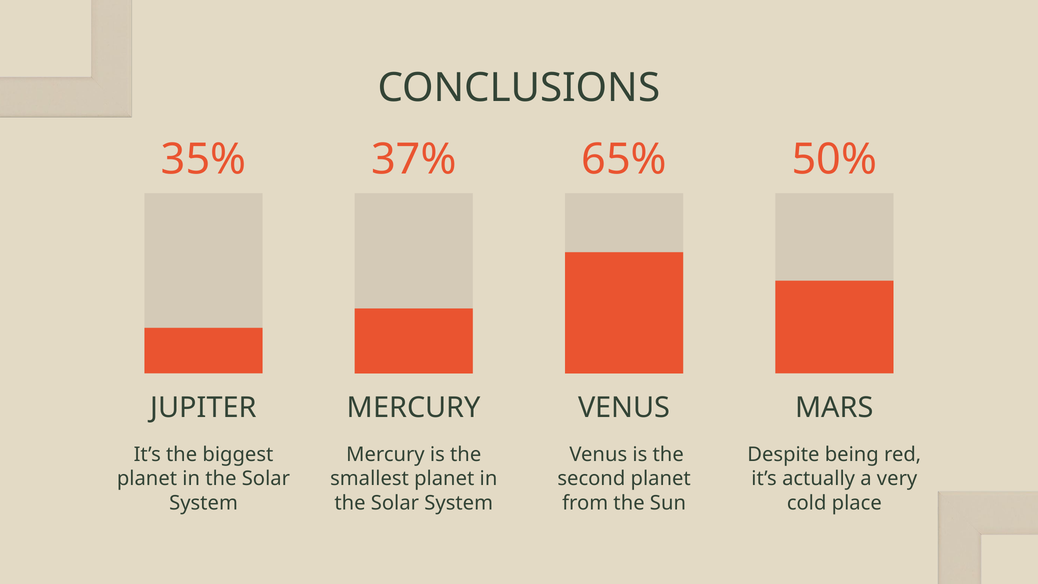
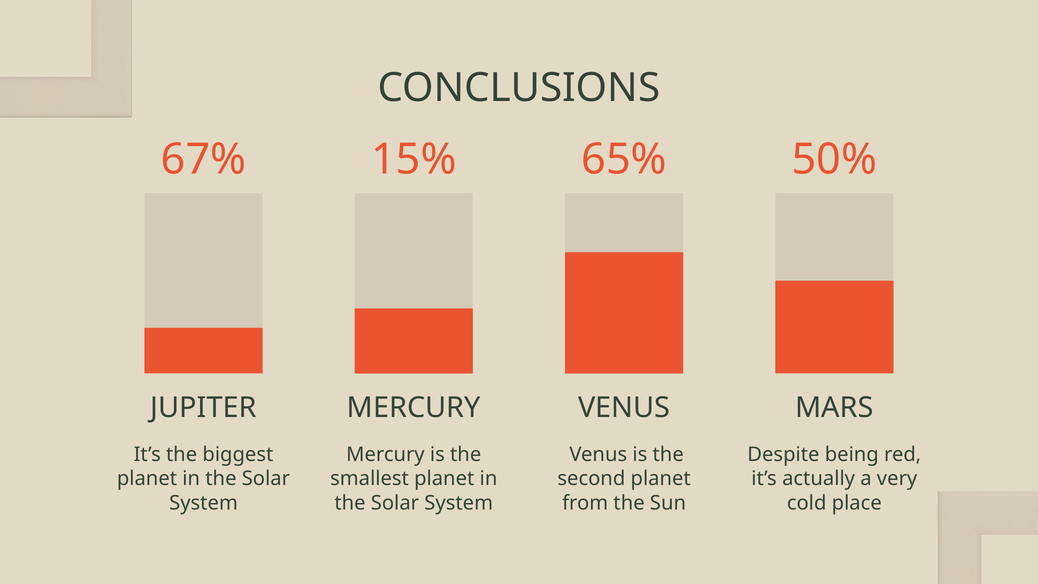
35%: 35% -> 67% (204, 159)
37%: 37% -> 15% (414, 159)
